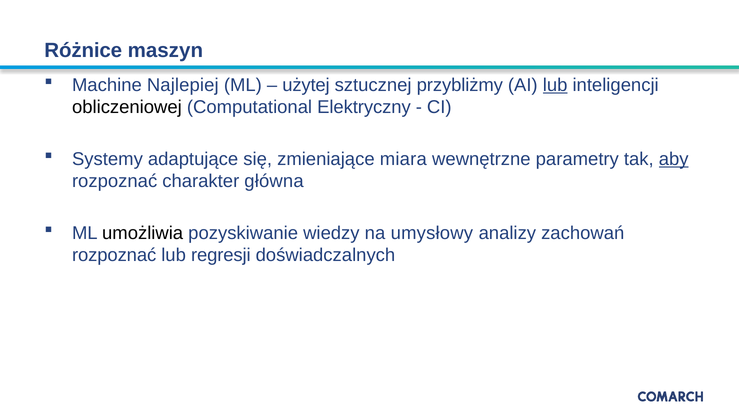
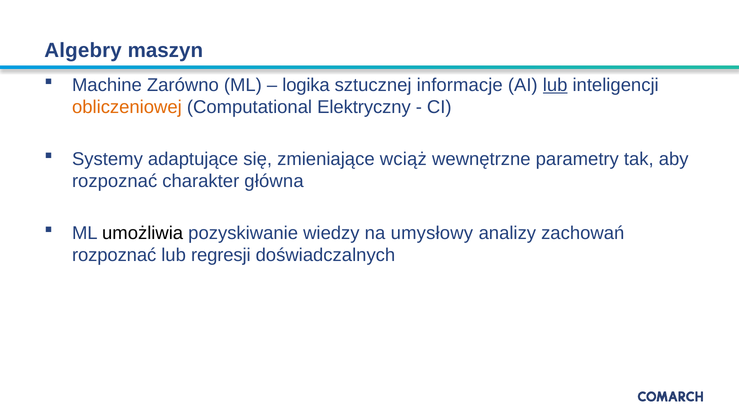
Różnice: Różnice -> Algebry (83, 50)
Najlepiej: Najlepiej -> Zarówno (183, 85)
użytej: użytej -> logika (306, 85)
przybliżmy: przybliżmy -> informacje (460, 85)
obliczeniowej colour: black -> orange (127, 107)
miara: miara -> wciąż (403, 159)
aby underline: present -> none (674, 159)
